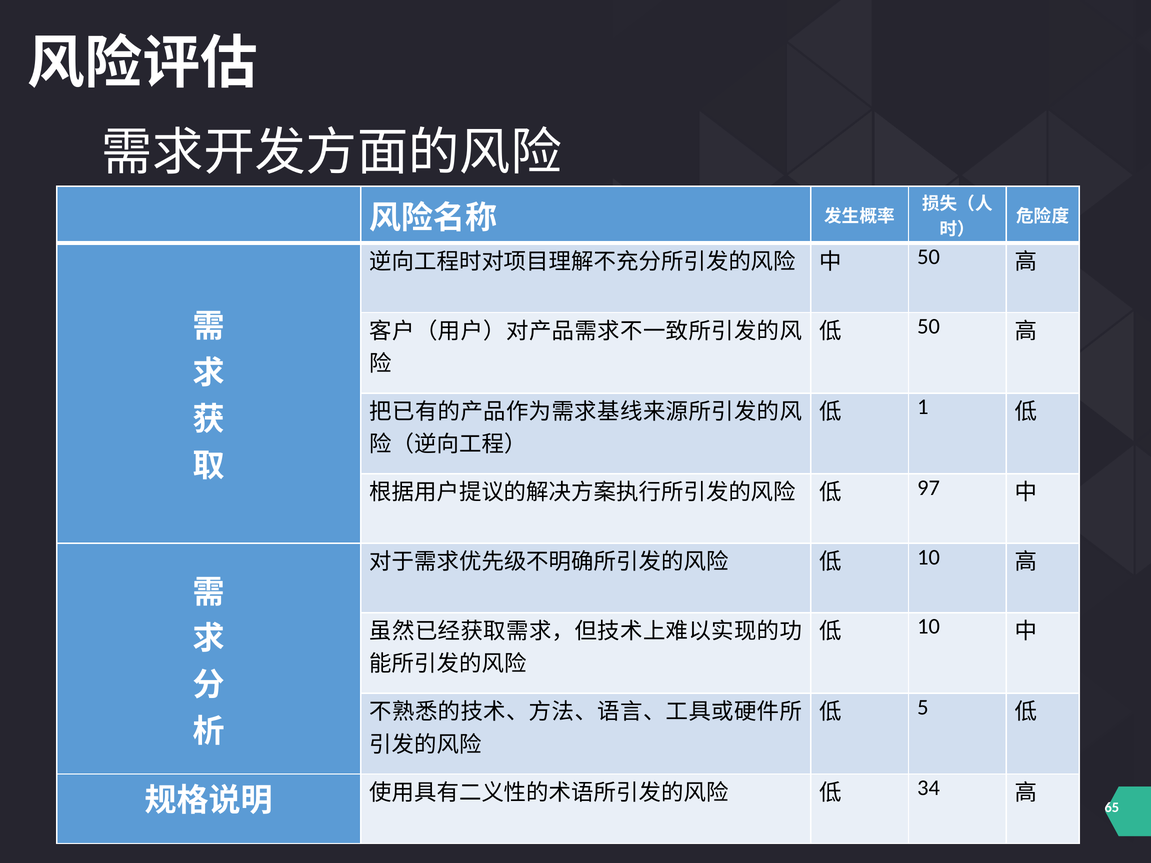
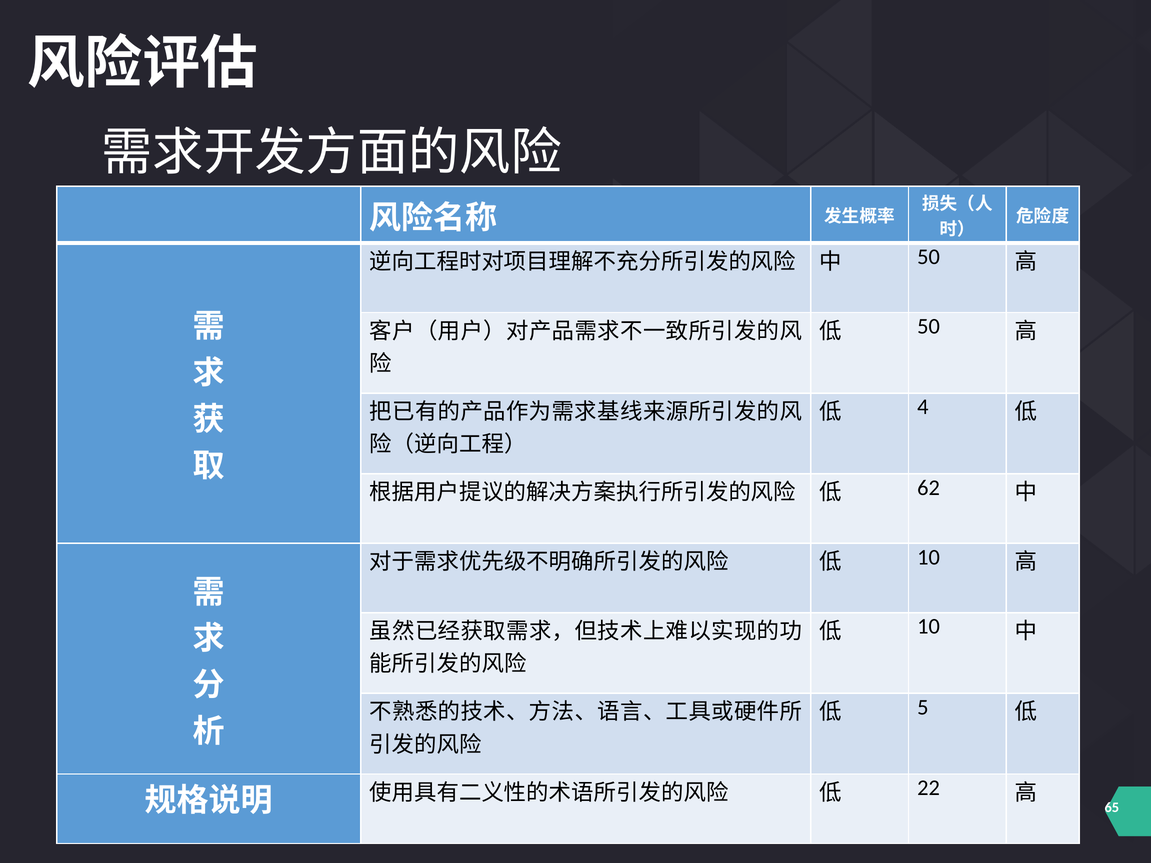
1: 1 -> 4 (923, 407)
97: 97 -> 62 (929, 488)
34: 34 -> 22 (929, 788)
